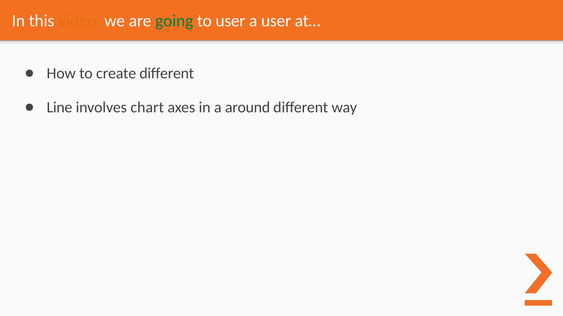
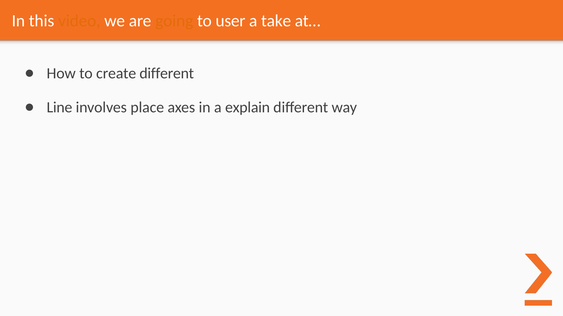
going colour: green -> orange (174, 21)
a user: user -> take (276, 21)
chart: chart -> place (147, 108)
around: around -> explain (248, 108)
